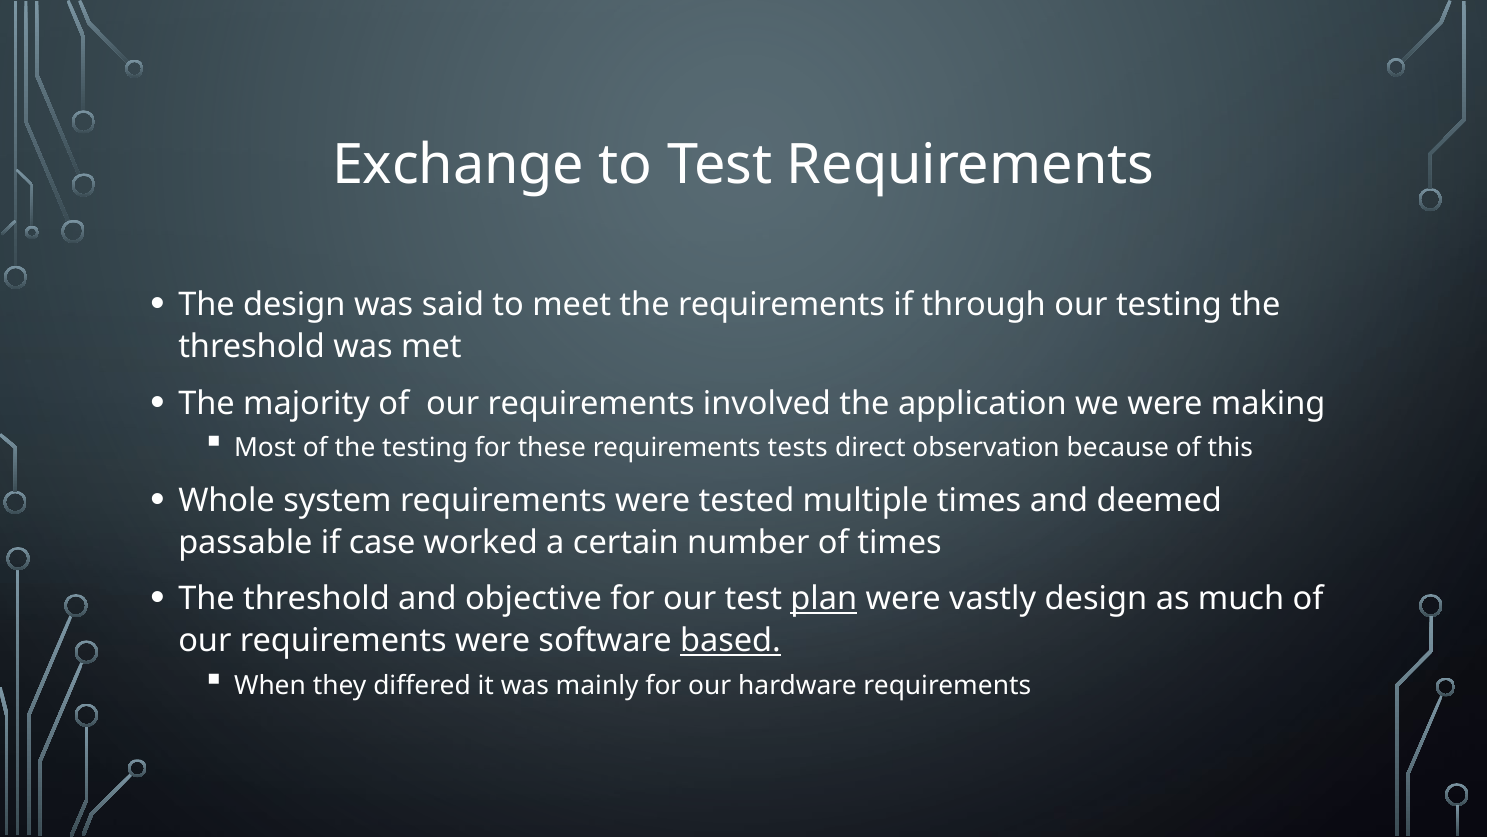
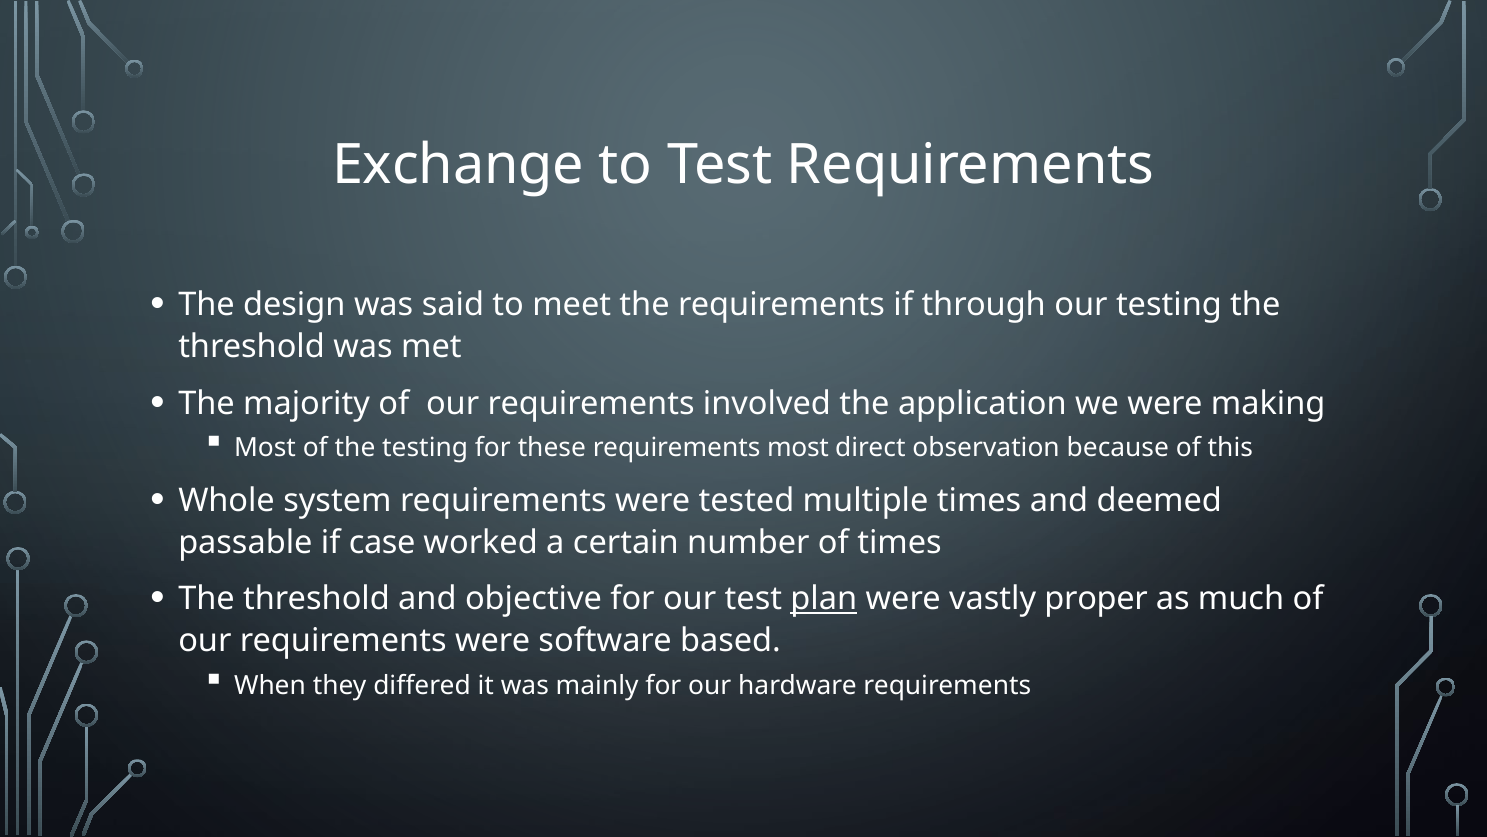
requirements tests: tests -> most (798, 447)
vastly design: design -> proper (1096, 598)
based underline: present -> none (730, 641)
